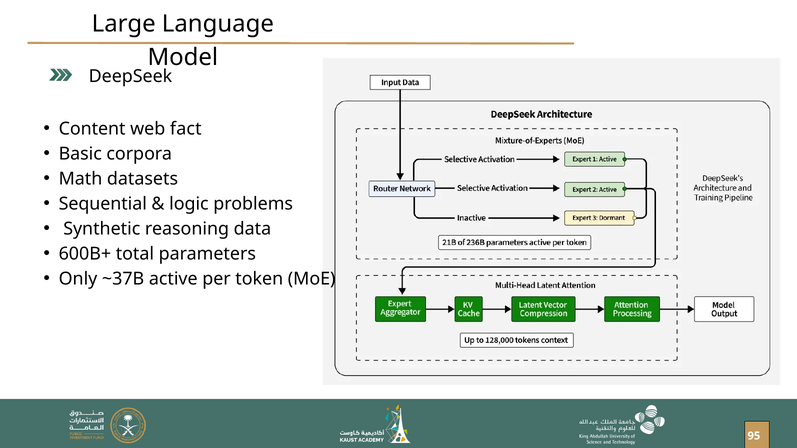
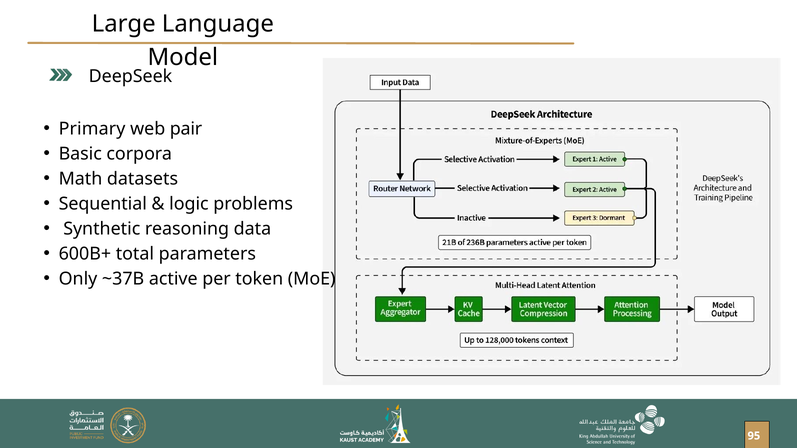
Content: Content -> Primary (92, 129)
fact: fact -> pair (186, 129)
